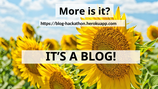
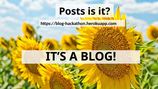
More: More -> Posts (72, 11)
